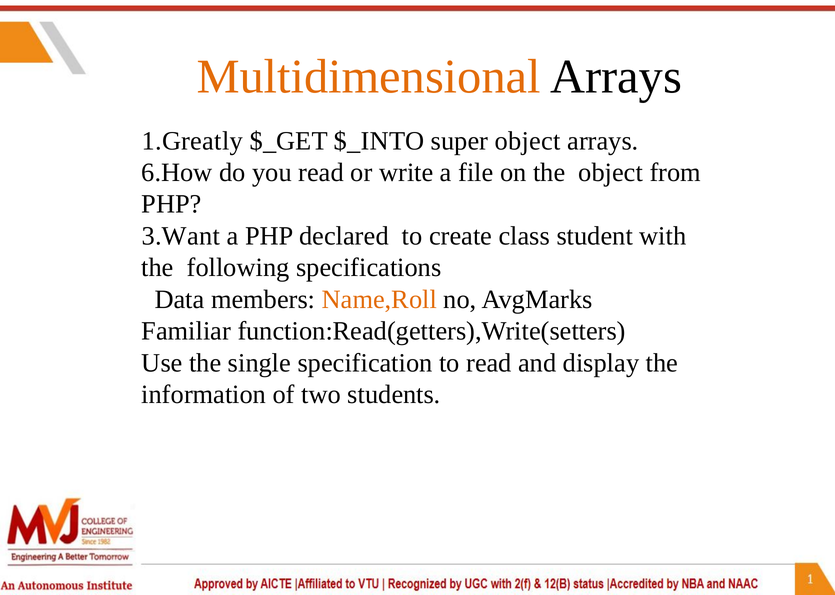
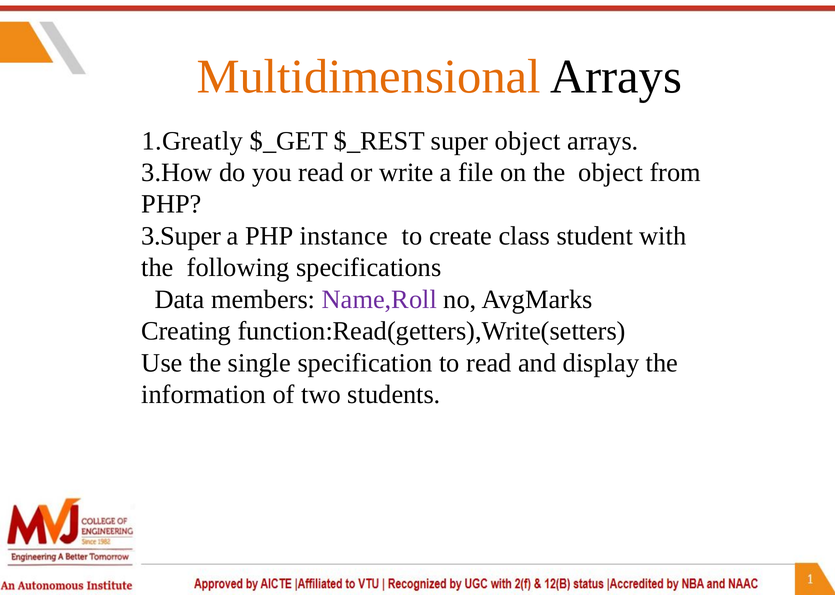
$_INTO: $_INTO -> $_REST (379, 141)
6.How: 6.How -> 3.How (177, 173)
3.Want: 3.Want -> 3.Super (181, 236)
declared: declared -> instance (344, 236)
Name,Roll colour: orange -> purple (379, 299)
Familiar: Familiar -> Creating (186, 331)
